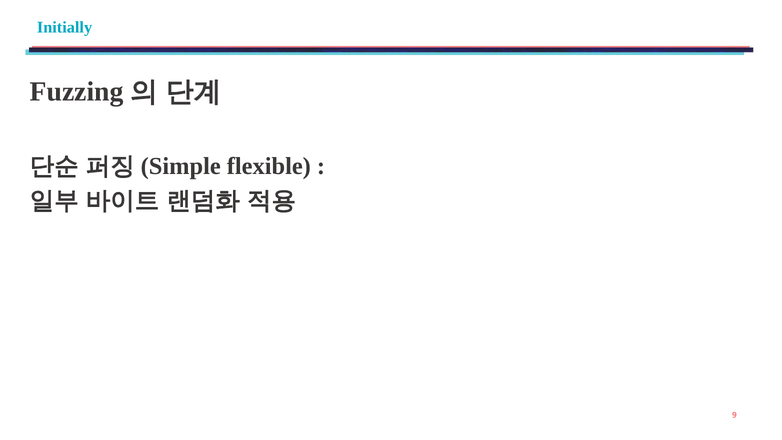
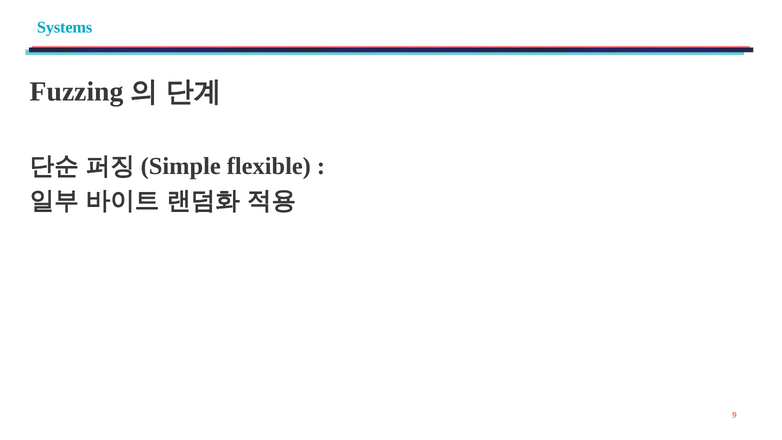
Initially: Initially -> Systems (65, 27)
